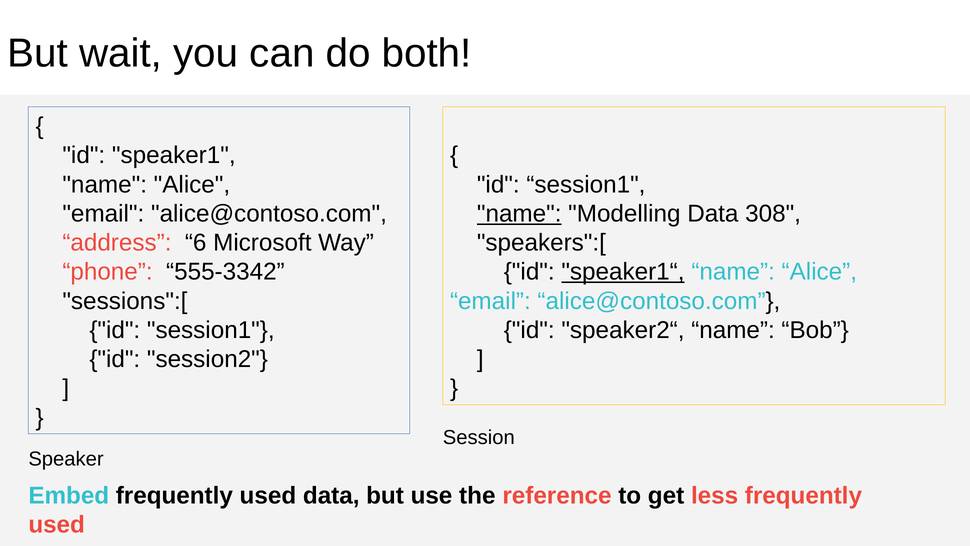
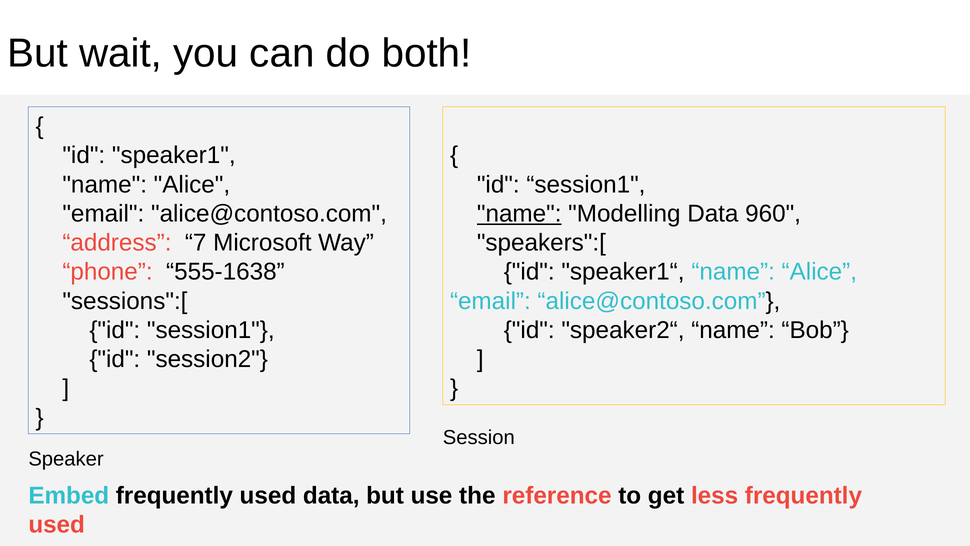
308: 308 -> 960 (773, 214)
6: 6 -> 7 (196, 243)
555-3342: 555-3342 -> 555-1638 (225, 272)
speaker1“ underline: present -> none (623, 272)
